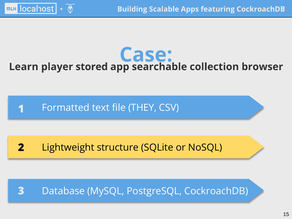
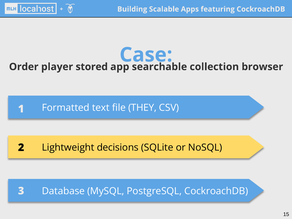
Learn: Learn -> Order (24, 67)
structure: structure -> decisions (118, 148)
